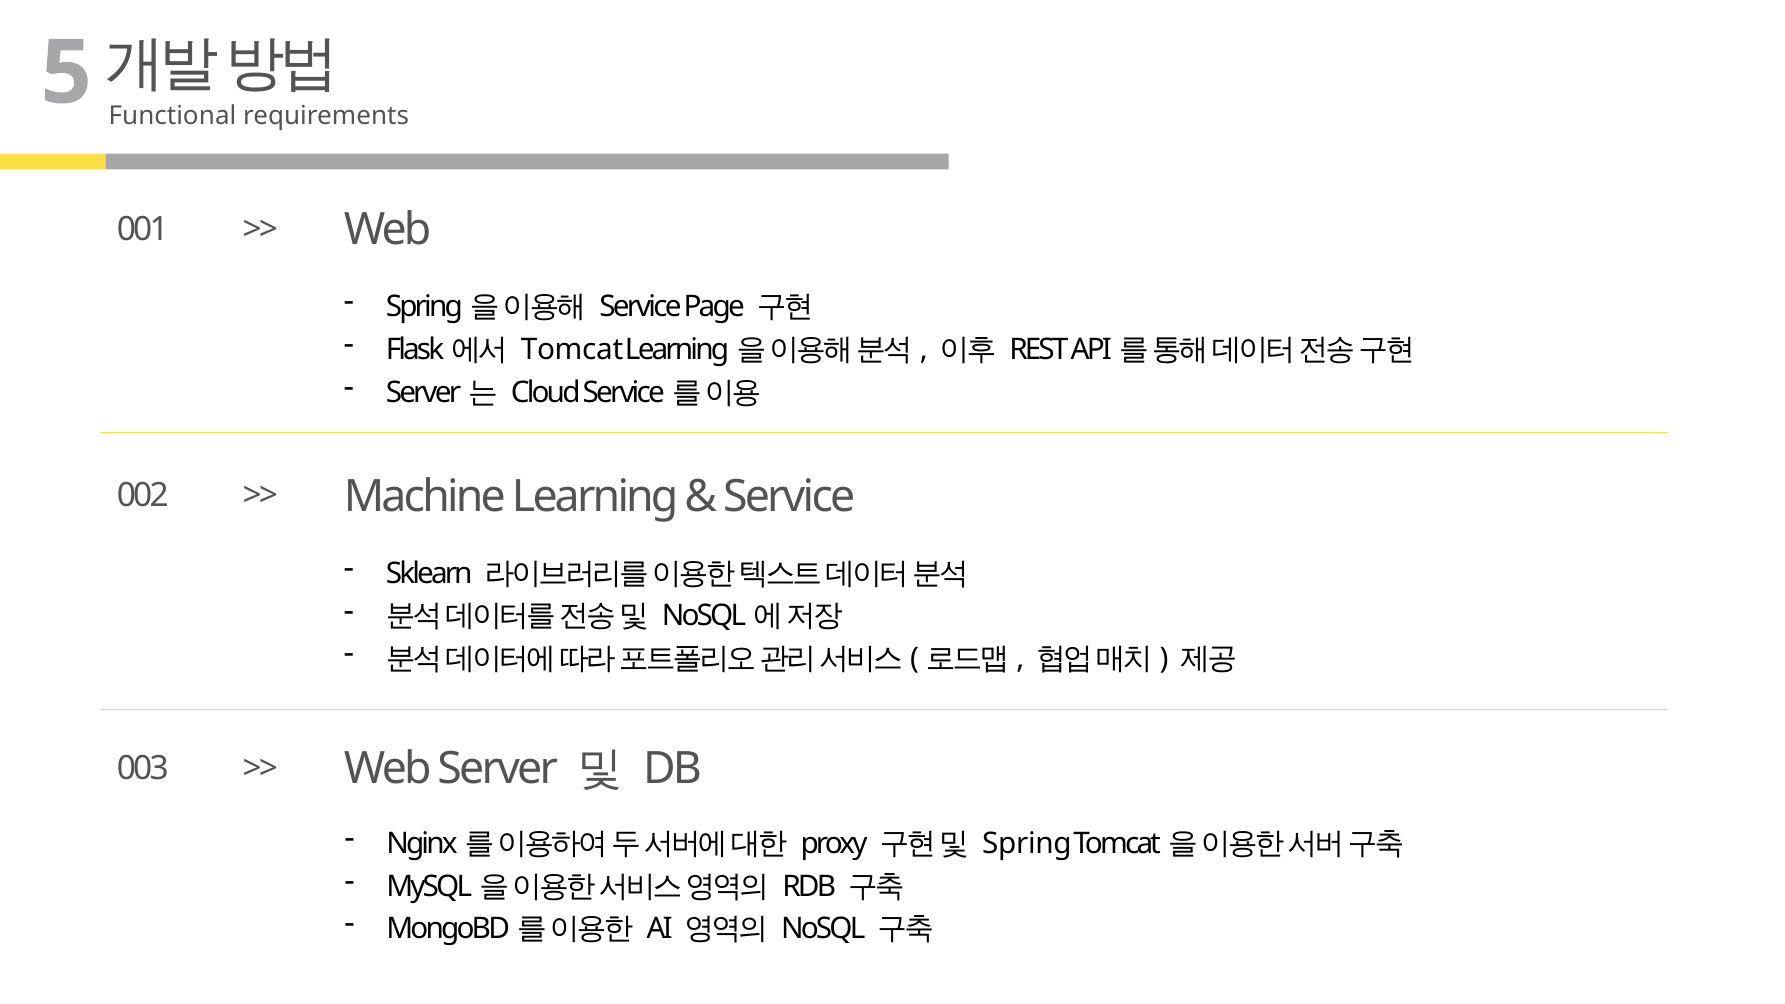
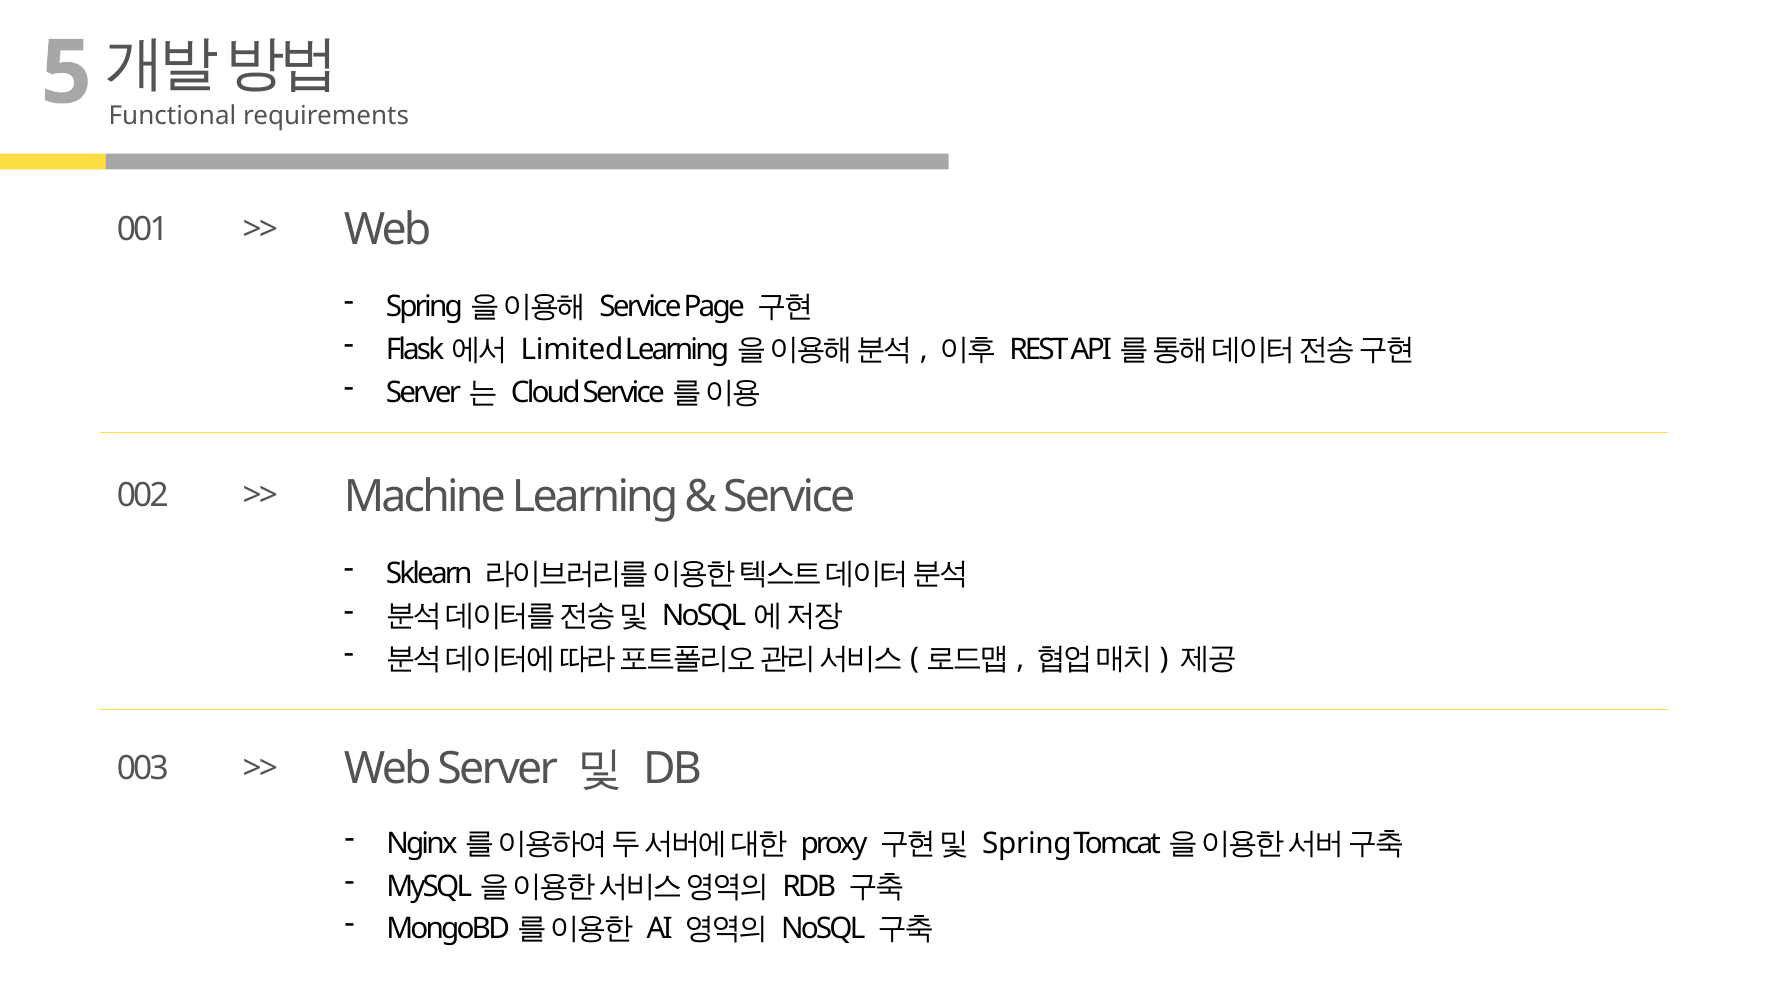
Tomcat: Tomcat -> Limited (572, 350)
